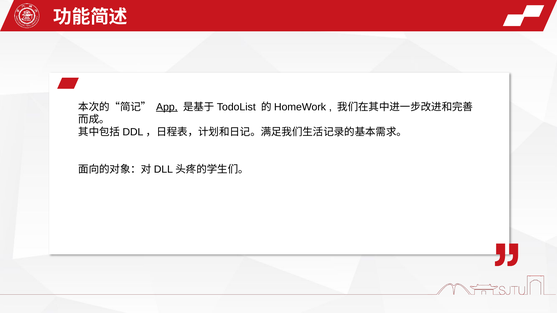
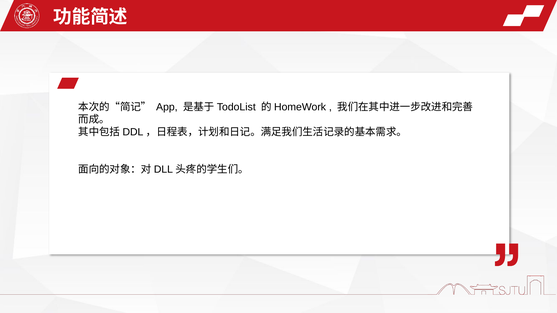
App underline: present -> none (167, 107)
